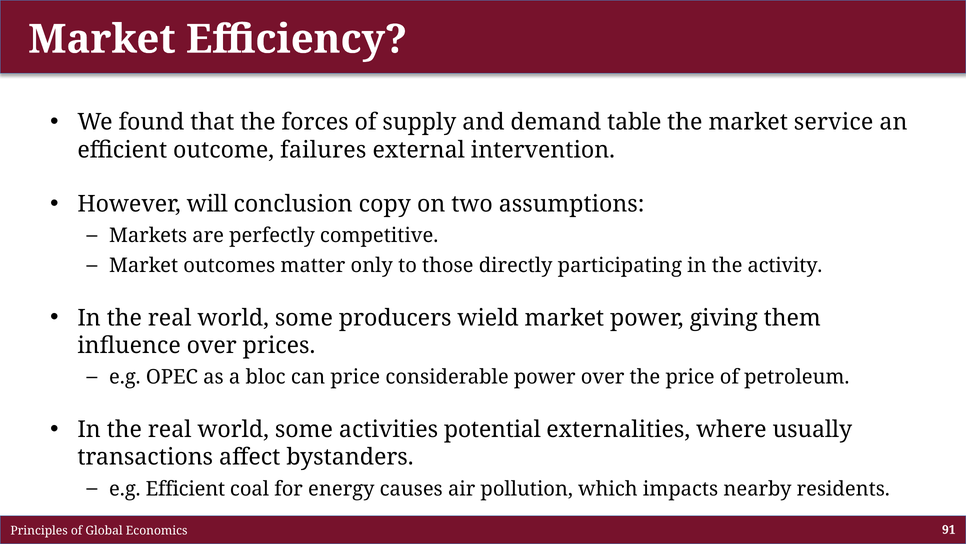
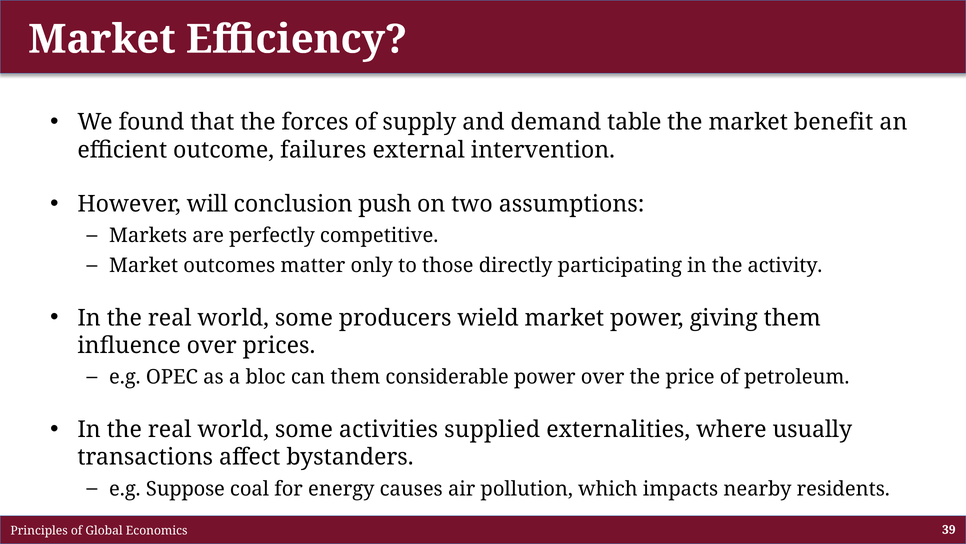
service: service -> benefit (834, 122)
copy: copy -> push (385, 204)
can price: price -> them (355, 377)
potential: potential -> supplied (492, 429)
e.g Efficient: Efficient -> Suppose (185, 488)
91: 91 -> 39 (949, 529)
